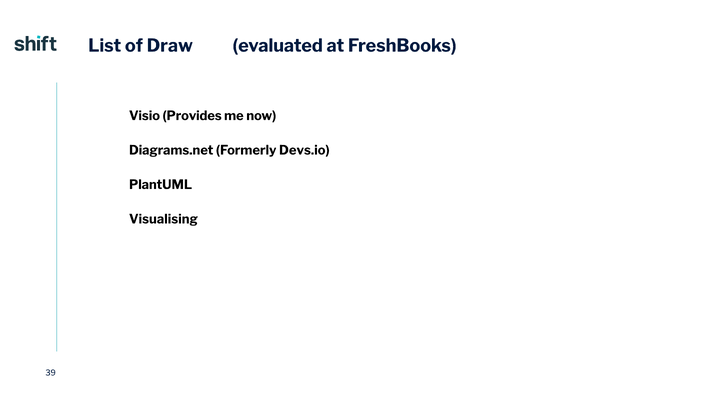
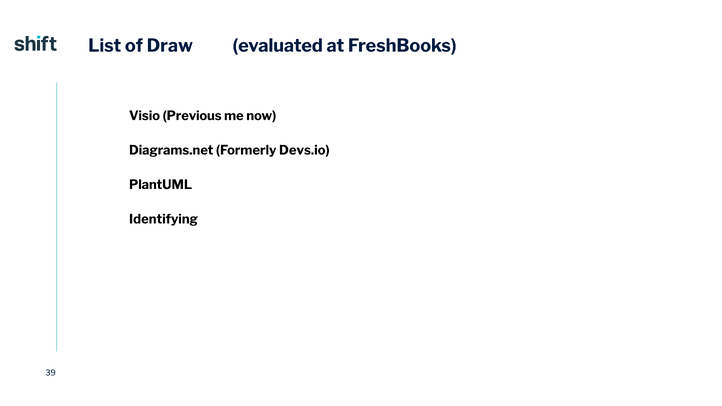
Provides: Provides -> Previous (192, 116)
Visualising: Visualising -> Identifying (163, 219)
